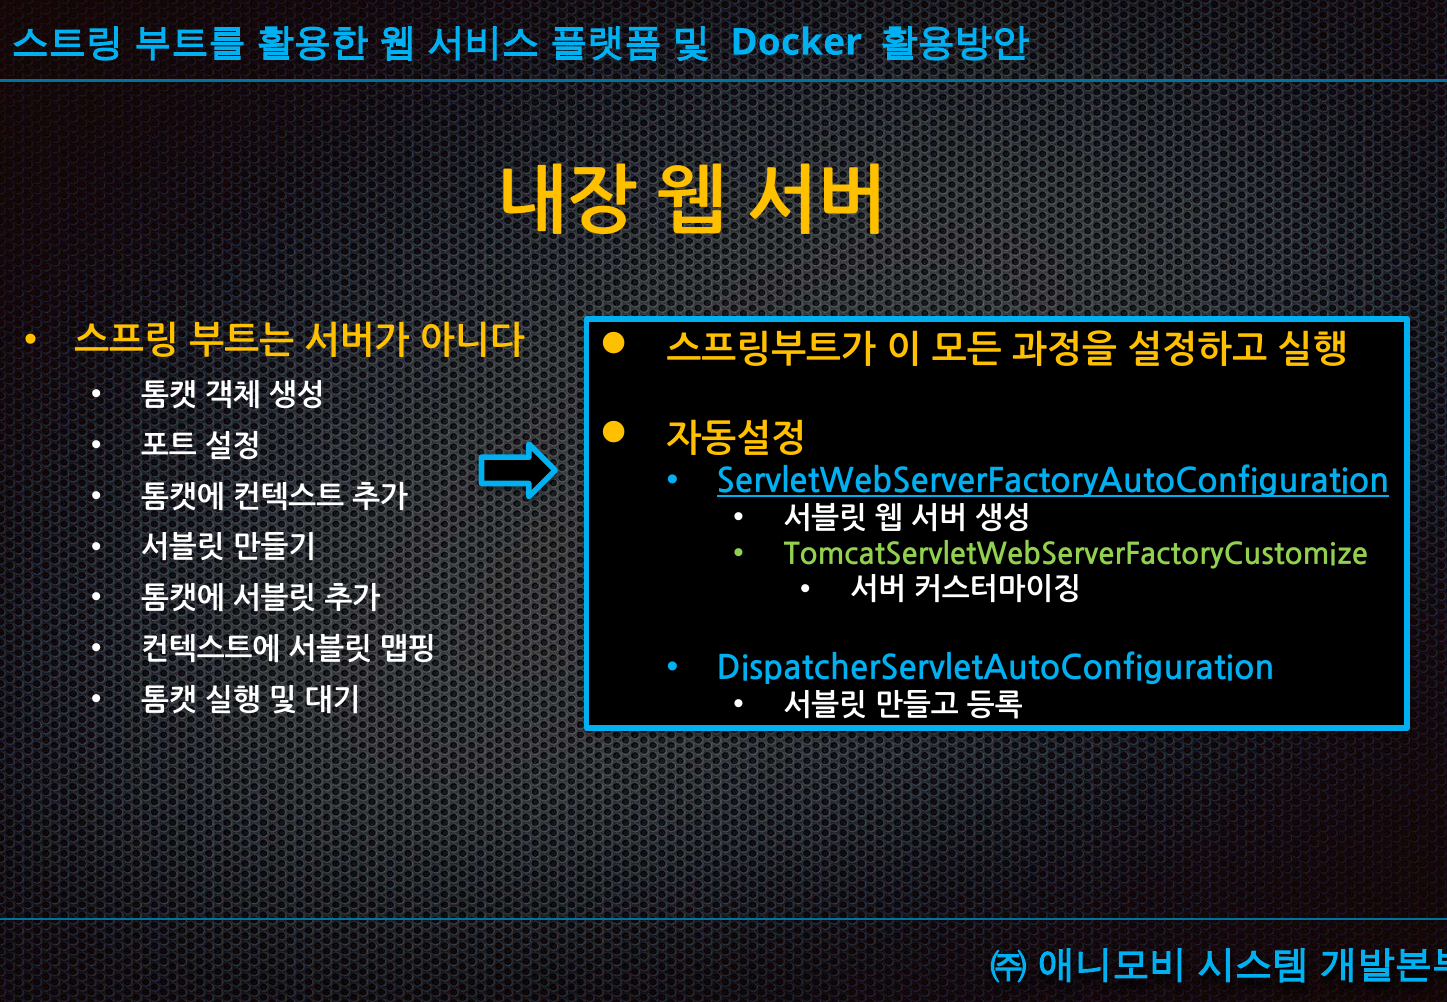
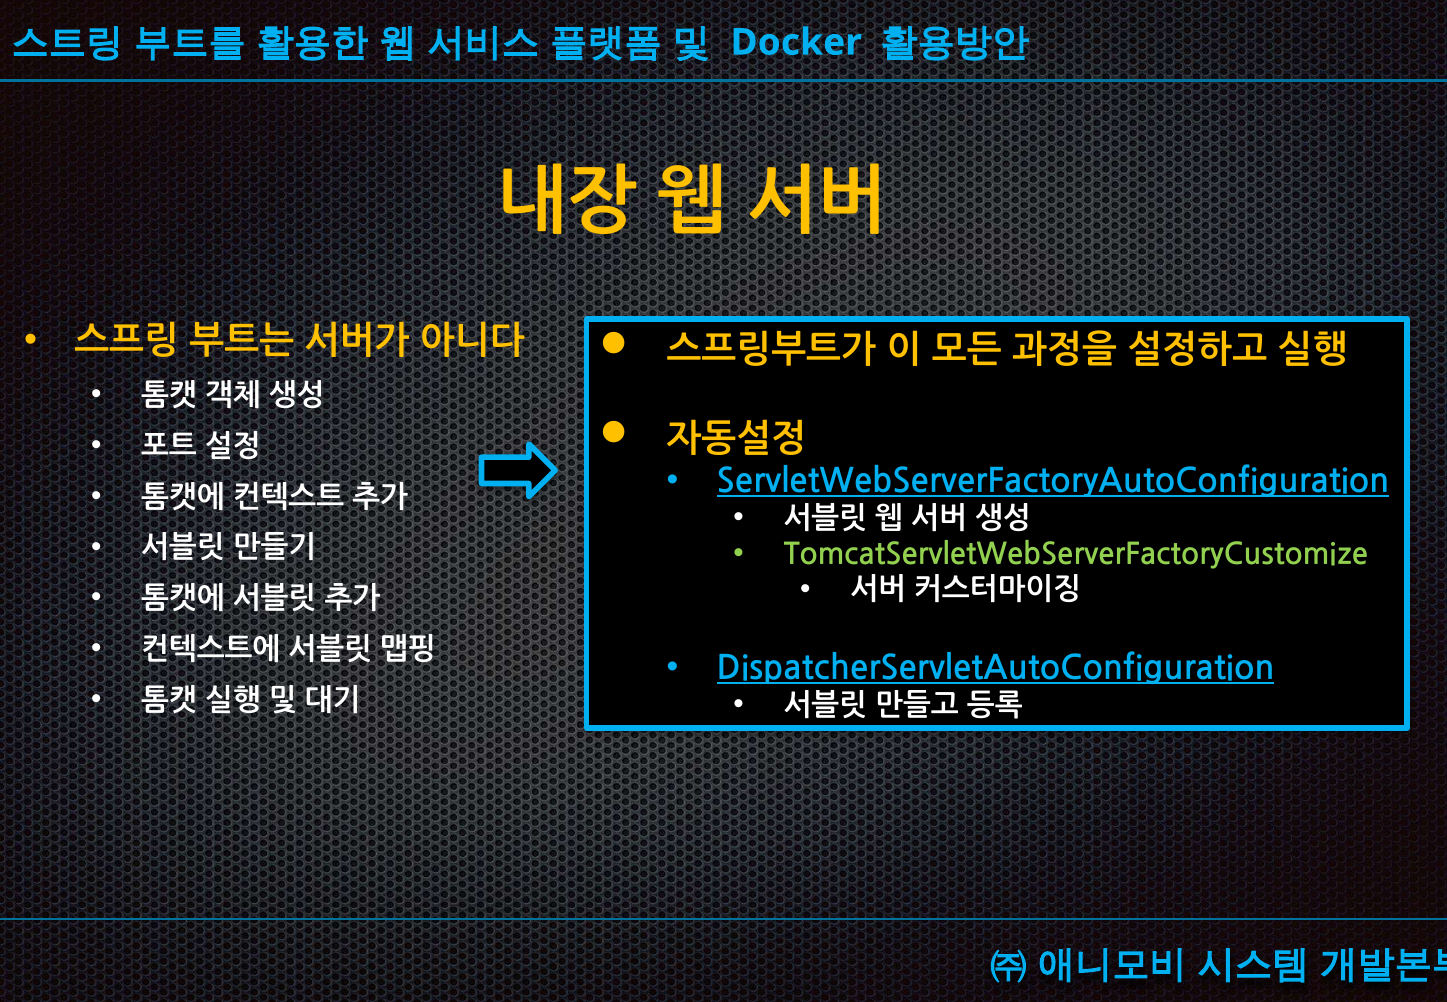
DispatcherServletAutoConfiguration underline: none -> present (996, 668)
